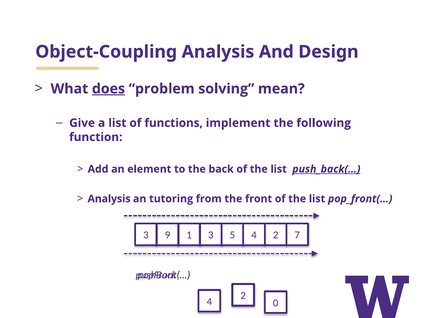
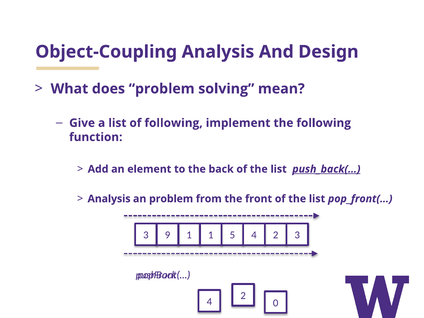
does underline: present -> none (108, 89)
of functions: functions -> following (174, 123)
an tutoring: tutoring -> problem (171, 199)
1 3: 3 -> 1 (211, 235)
2 7: 7 -> 3 (297, 235)
